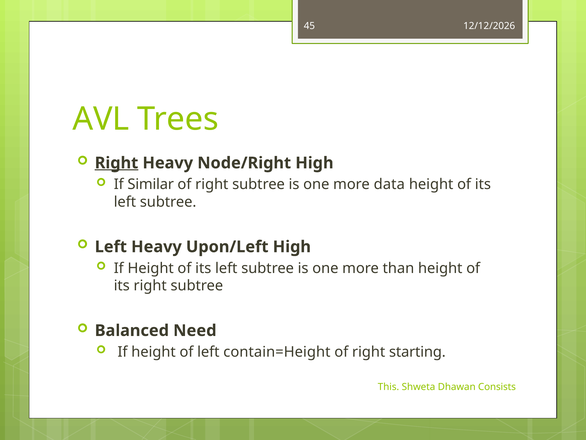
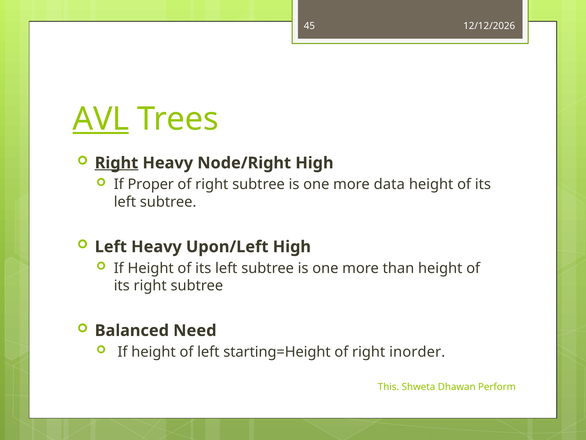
AVL underline: none -> present (101, 119)
Similar: Similar -> Proper (151, 184)
contain=Height: contain=Height -> starting=Height (277, 352)
starting: starting -> inorder (417, 352)
Consists: Consists -> Perform (497, 387)
